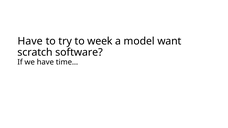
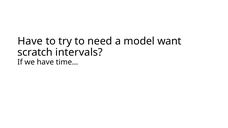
week: week -> need (100, 41)
software: software -> intervals (79, 52)
